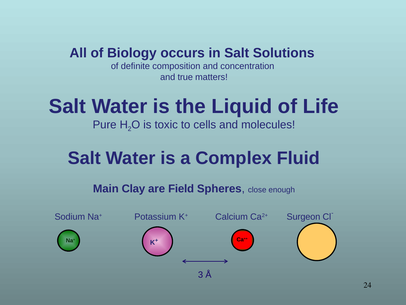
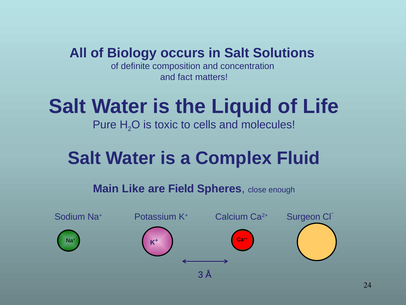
true: true -> fact (185, 77)
Clay: Clay -> Like (133, 189)
